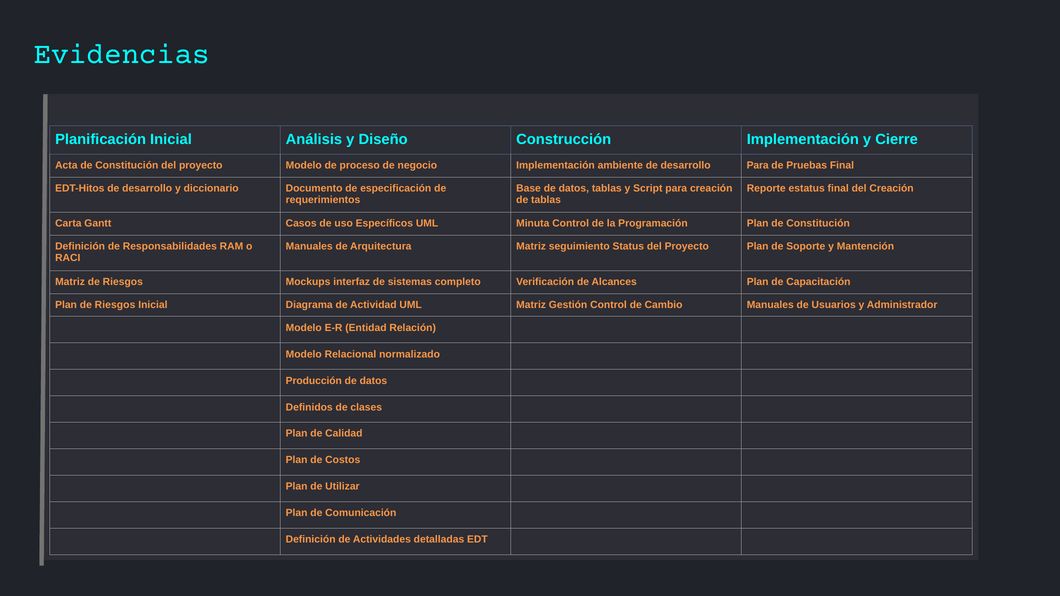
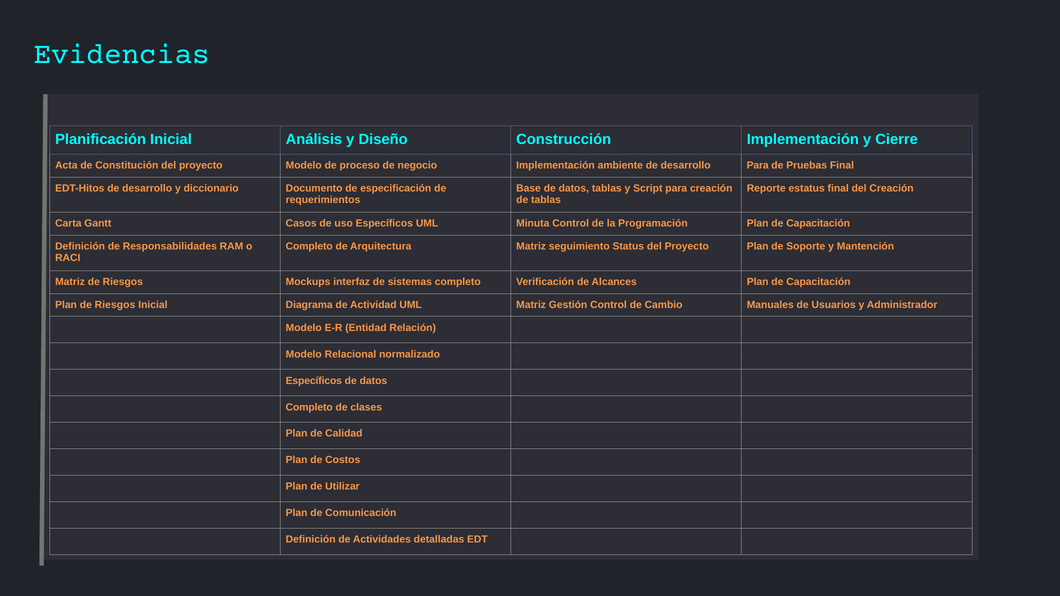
Programación Plan de Constitución: Constitución -> Capacitación (818, 224)
Manuales: Manuales -> Completo (309, 247)
Producción: Producción -> Específicos (314, 381)
Definidos: Definidos -> Completo (309, 407)
